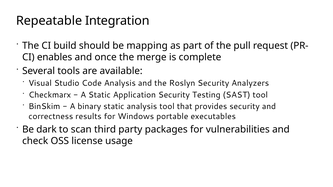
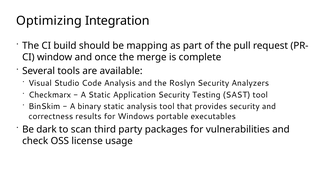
Repeatable: Repeatable -> Optimizing (49, 21)
enables: enables -> window (55, 57)
